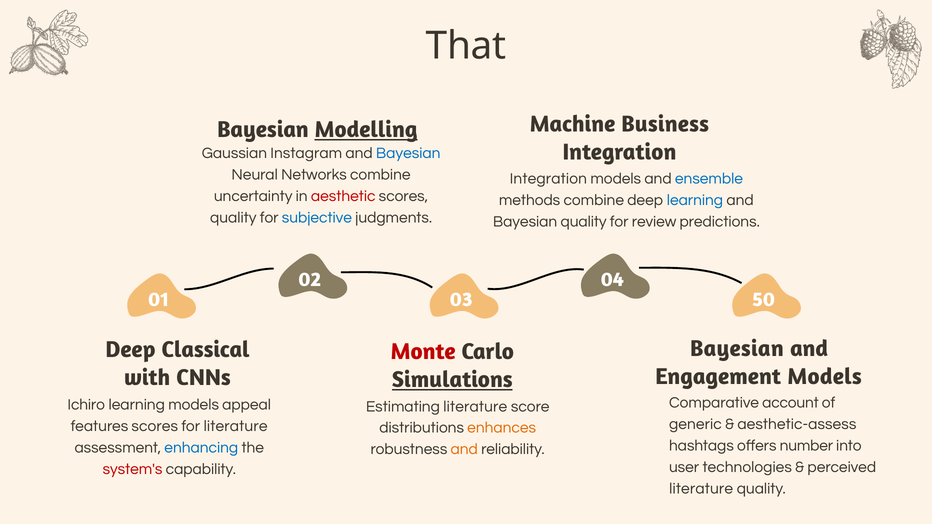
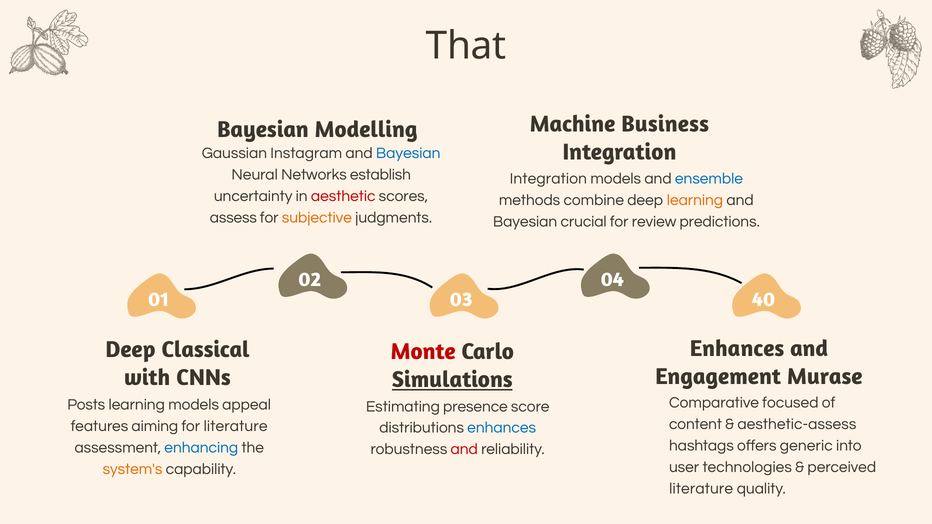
Modelling underline: present -> none (366, 130)
Networks combine: combine -> establish (380, 175)
learning colour: blue -> orange (695, 200)
quality: quality -> assess (233, 218)
subjective colour: blue -> orange (317, 218)
Bayesian quality: quality -> crucial (584, 222)
50: 50 -> 40 (764, 300)
Bayesian: Bayesian -> Enhances (737, 349)
Engagement Models: Models -> Murase (825, 377)
account: account -> focused (790, 403)
Ichiro: Ichiro -> Posts (86, 405)
Estimating literature: literature -> presence (475, 407)
generic: generic -> content (695, 425)
features scores: scores -> aiming (155, 426)
enhances colour: orange -> blue (502, 428)
number: number -> generic (806, 446)
and colour: orange -> red (464, 450)
system's colour: red -> orange (133, 469)
